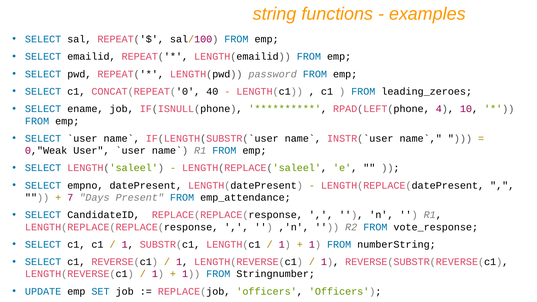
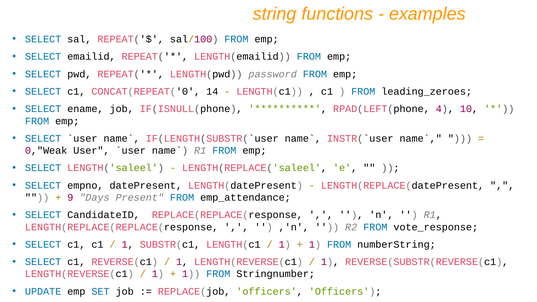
40: 40 -> 14 (212, 92)
7: 7 -> 9 (70, 198)
